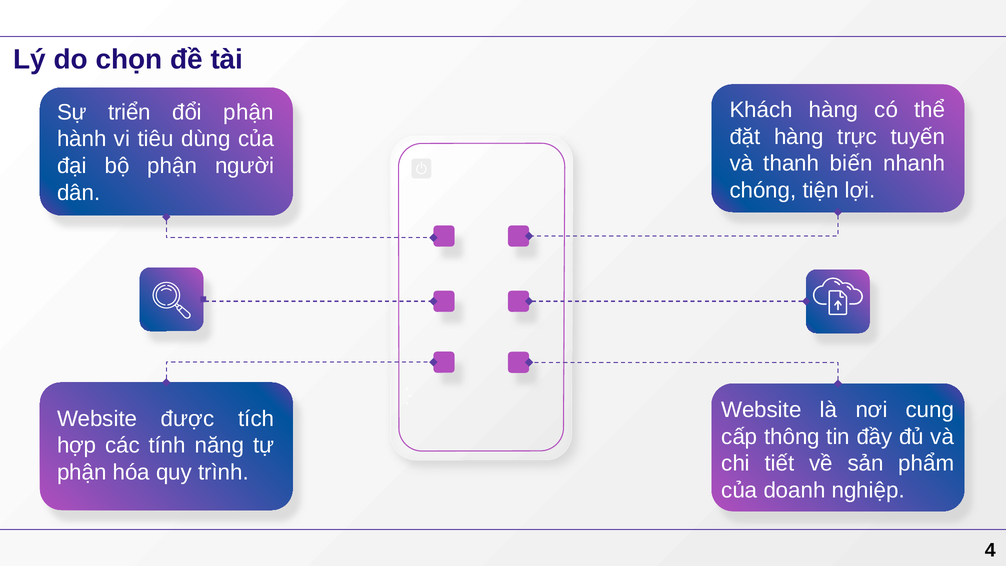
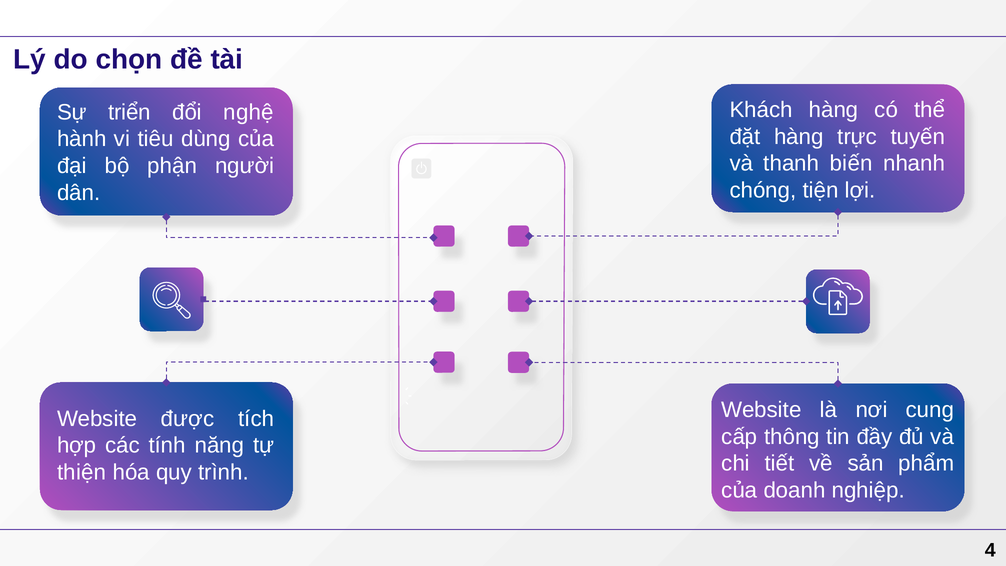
đổi phận: phận -> nghệ (249, 112)
phận: phận -> thiện (82, 472)
